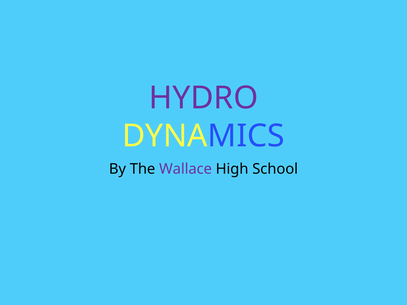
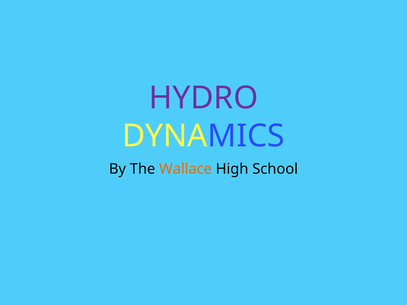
Wallace colour: purple -> orange (186, 169)
